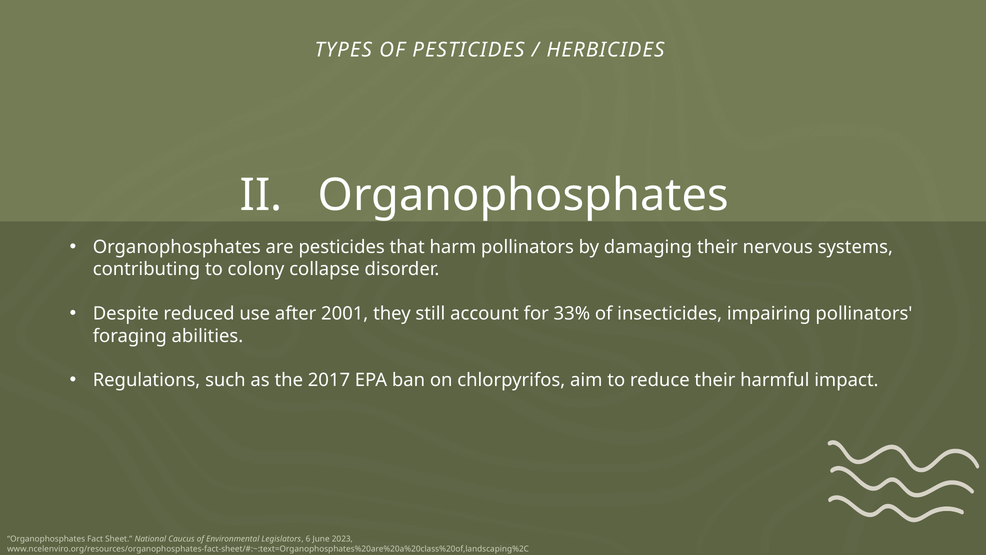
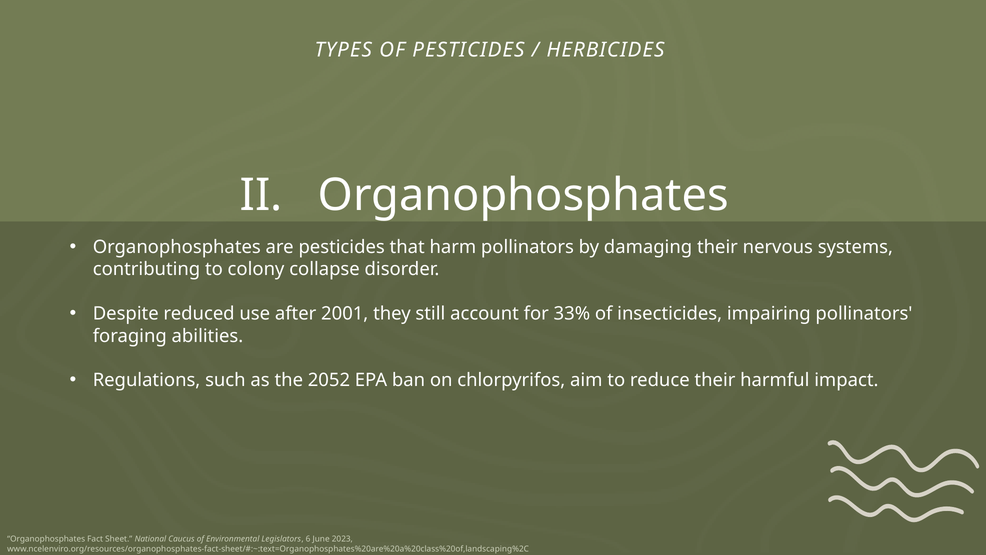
2017: 2017 -> 2052 (329, 380)
